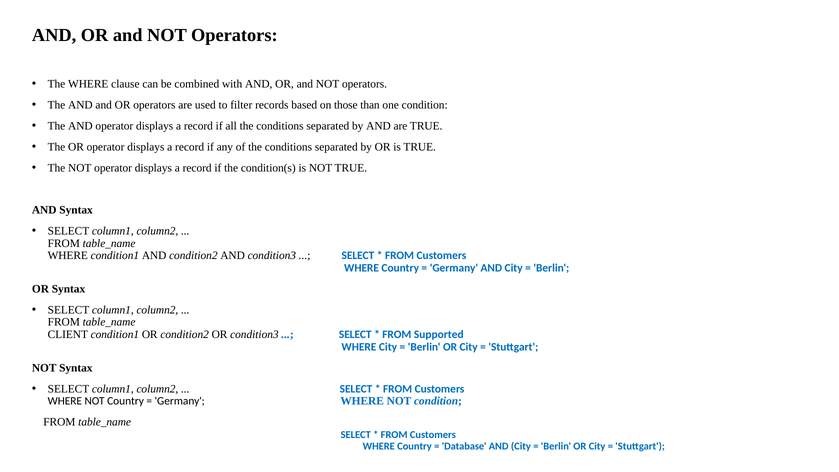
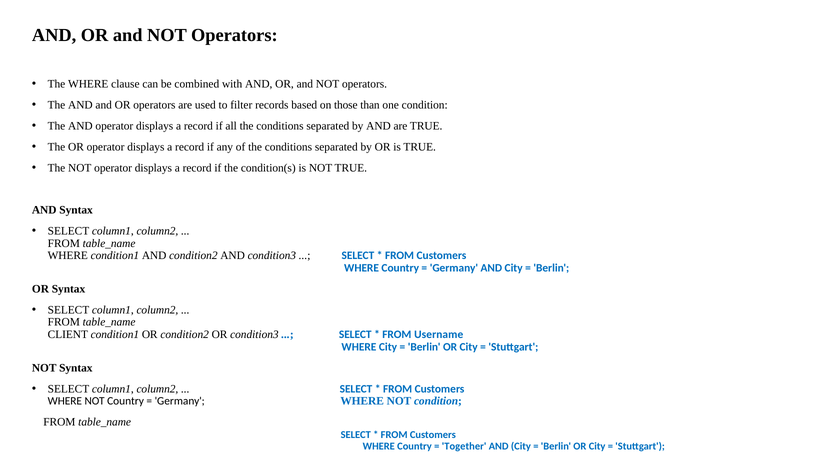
Supported: Supported -> Username (439, 334)
Database: Database -> Together (464, 446)
